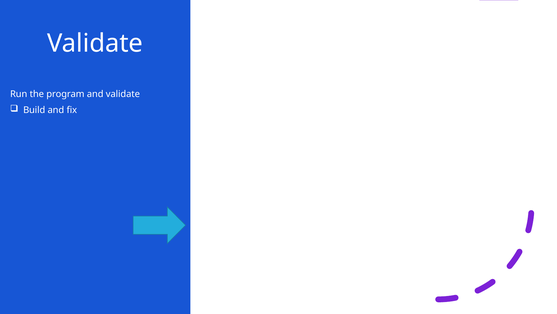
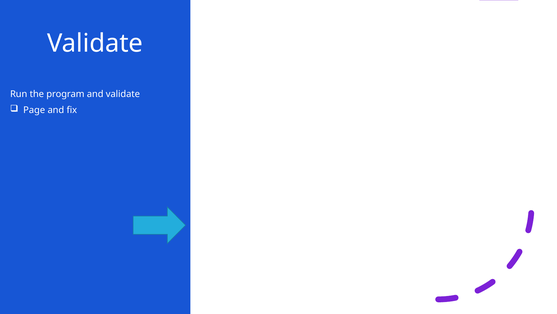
Build: Build -> Page (34, 110)
